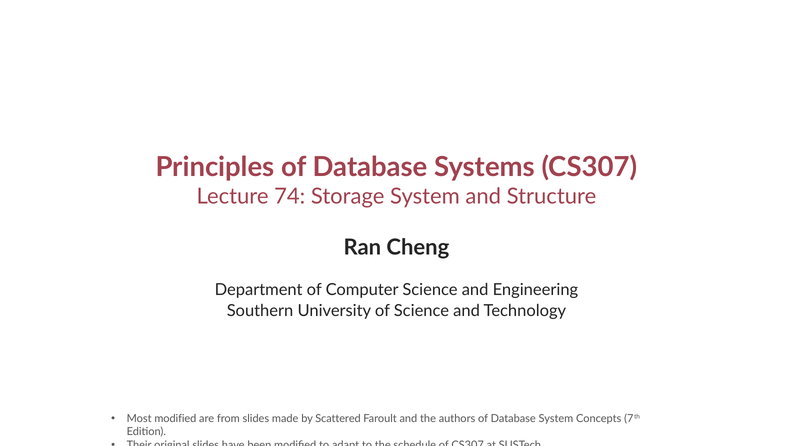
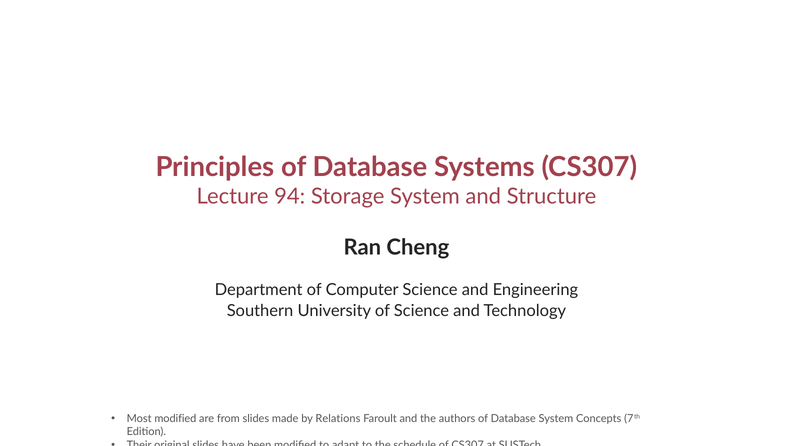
74: 74 -> 94 (290, 196)
Scattered: Scattered -> Relations (338, 419)
